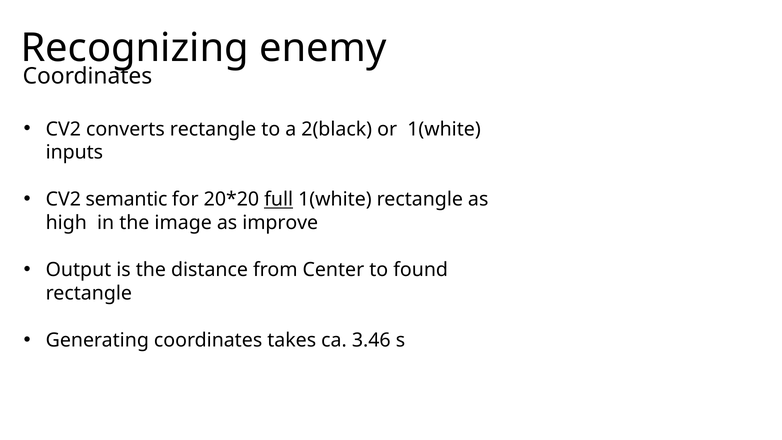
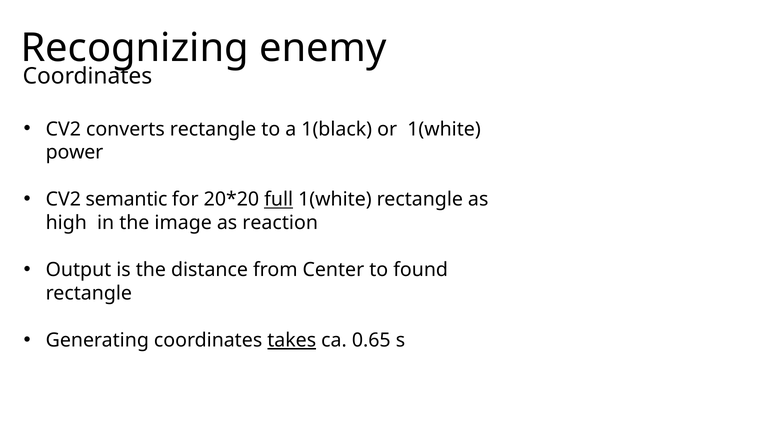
2(black: 2(black -> 1(black (337, 129)
inputs: inputs -> power (74, 152)
improve: improve -> reaction (280, 223)
takes underline: none -> present (292, 340)
3.46: 3.46 -> 0.65 (371, 340)
